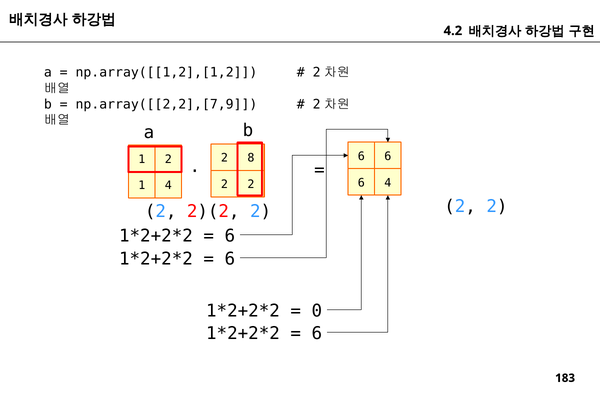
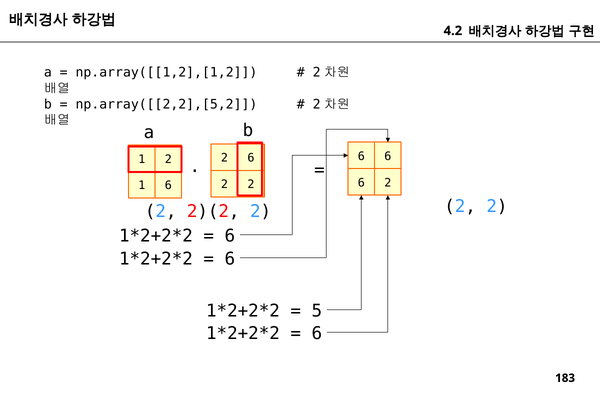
np.array([[2,2],[7,9: np.array([[2,2],[7,9 -> np.array([[2,2],[5,2 (166, 104)
2 8: 8 -> 6 (251, 158)
1 4: 4 -> 6 (168, 185)
4: 4 -> 2 (388, 183)
0: 0 -> 5 (317, 311)
